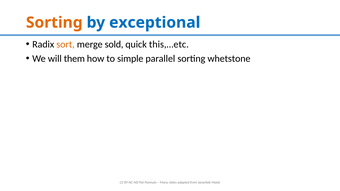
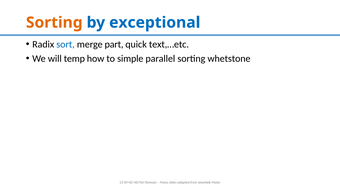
sort colour: orange -> blue (66, 44)
sold: sold -> part (114, 44)
this,…etc: this,…etc -> text,…etc (169, 44)
them: them -> temp (74, 59)
